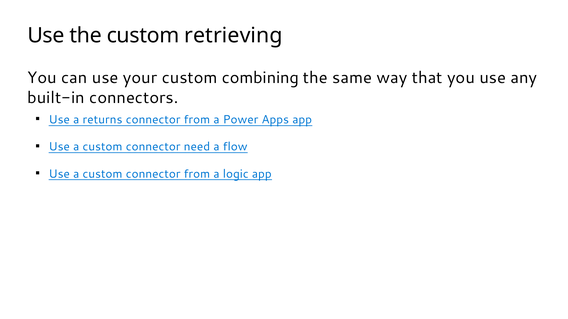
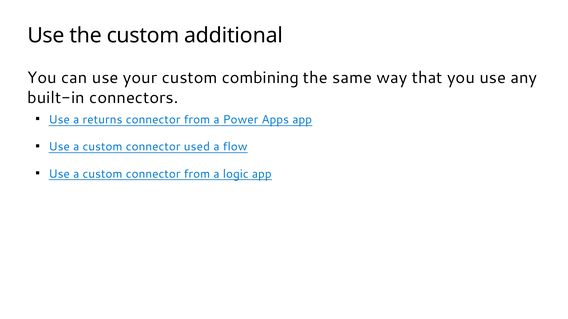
retrieving: retrieving -> additional (234, 36)
need: need -> used (197, 147)
